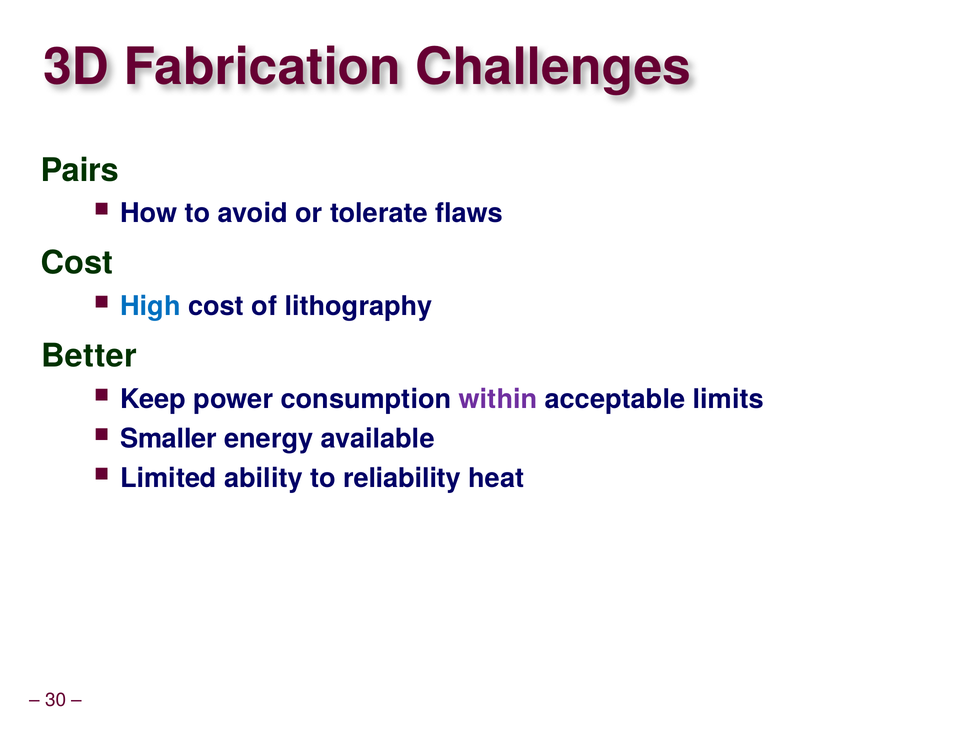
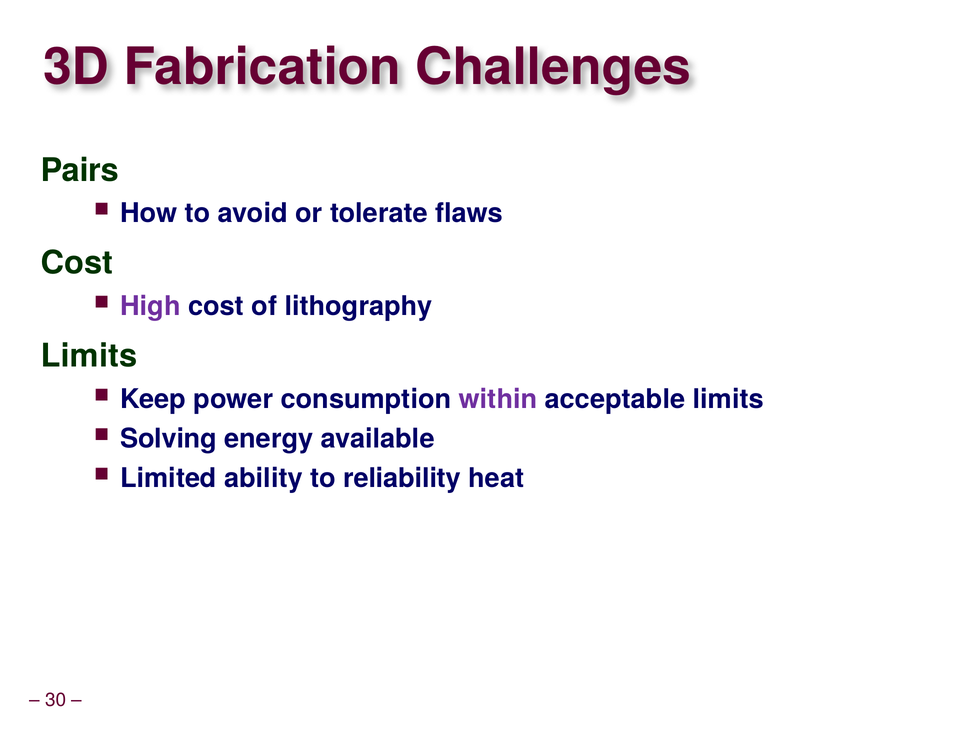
High colour: blue -> purple (150, 306)
Better: Better -> Limits (89, 356)
Smaller: Smaller -> Solving (169, 439)
